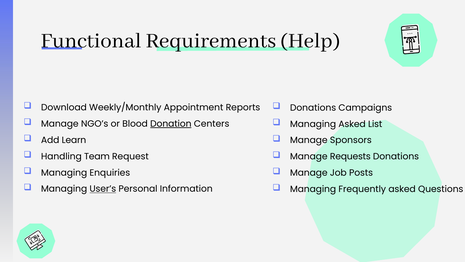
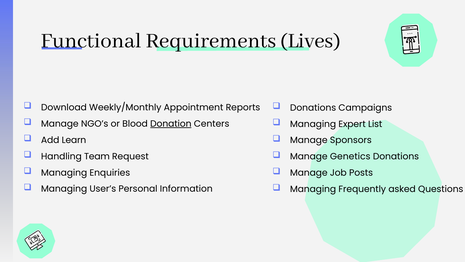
Help: Help -> Lives (311, 40)
Managing Asked: Asked -> Expert (352, 124)
Requests: Requests -> Genetics (350, 156)
User’s underline: present -> none (103, 189)
